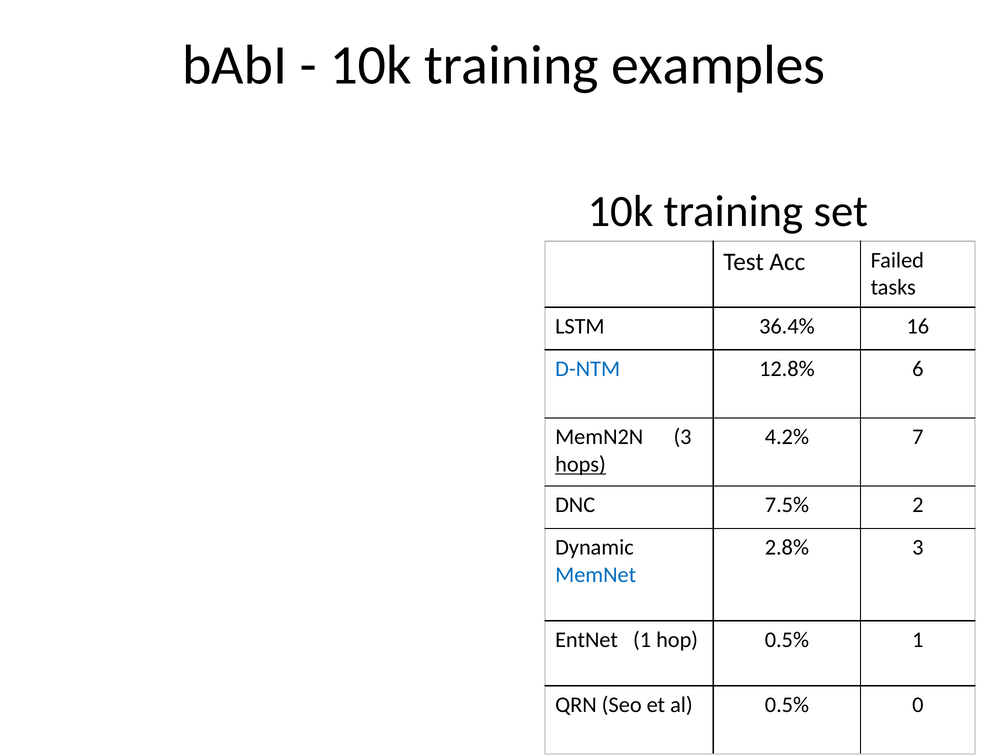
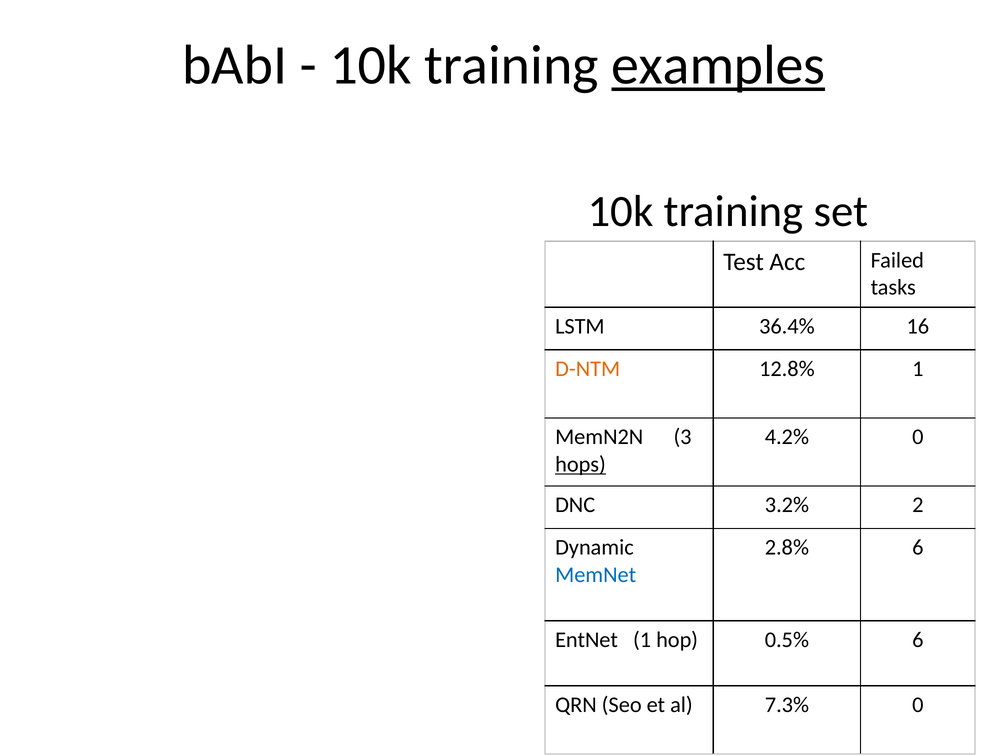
examples underline: none -> present (718, 65)
D-NTM colour: blue -> orange (588, 369)
12.8% 6: 6 -> 1 (918, 369)
4.2% 7: 7 -> 0 (918, 437)
7.5%: 7.5% -> 3.2% (787, 505)
2.8% 3: 3 -> 6 (918, 548)
0.5% 1: 1 -> 6 (918, 640)
al 0.5%: 0.5% -> 7.3% (787, 705)
